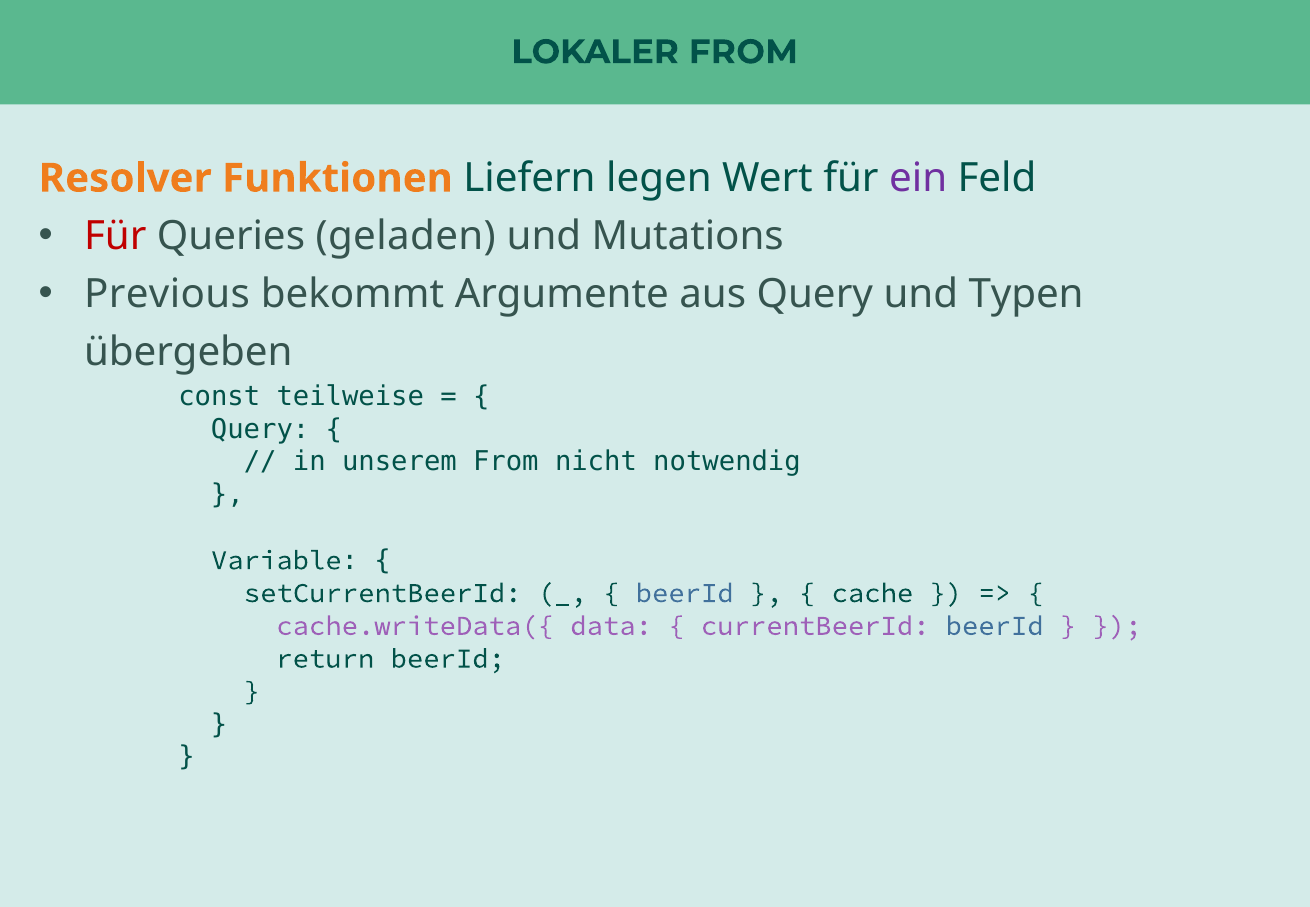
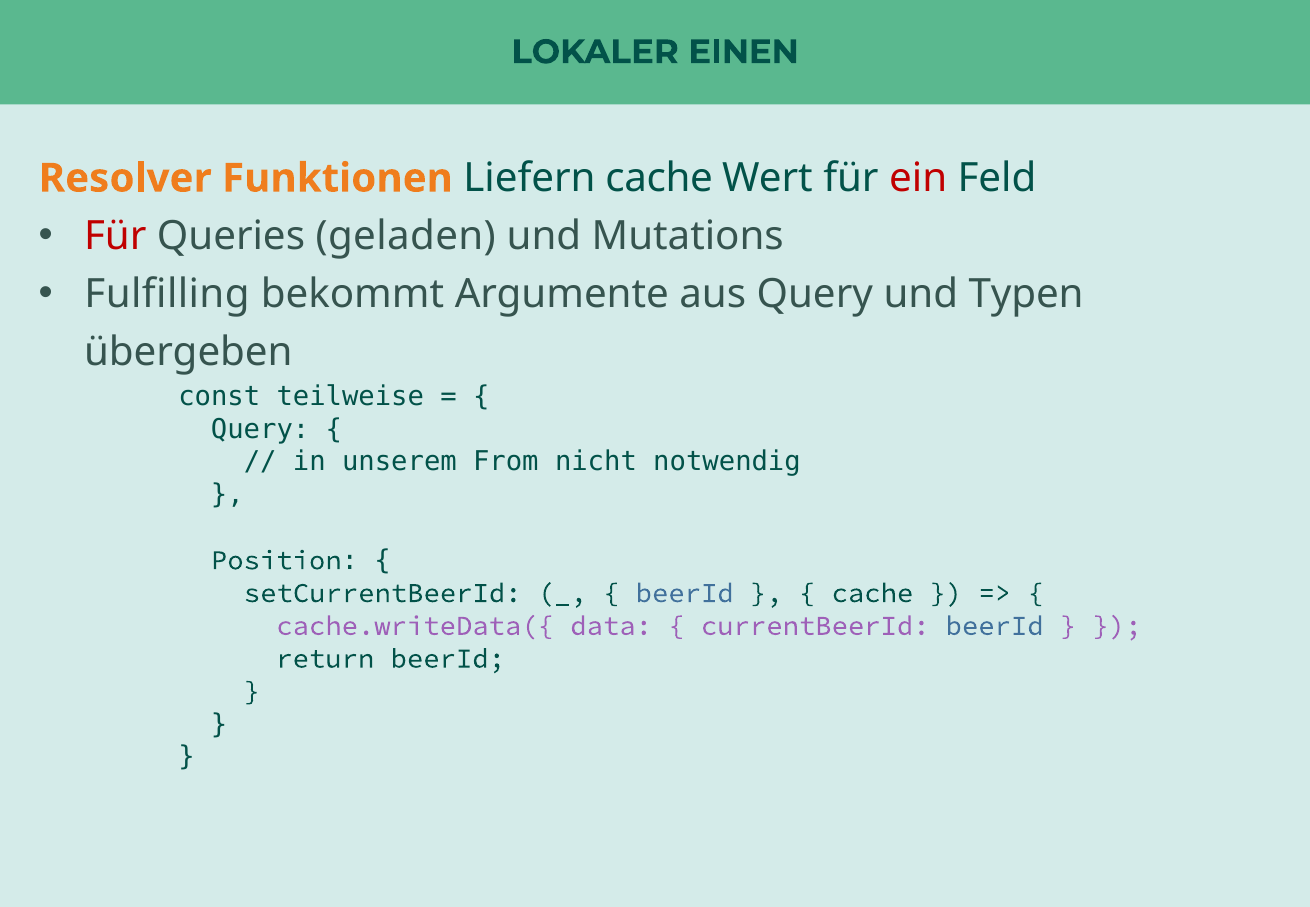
LOKALER FROM: FROM -> EINEN (744, 52)
Liefern legen: legen -> cache (659, 178)
ein colour: purple -> red (918, 178)
Previous: Previous -> Fulfilling (167, 294)
Variable: Variable -> Position (276, 560)
